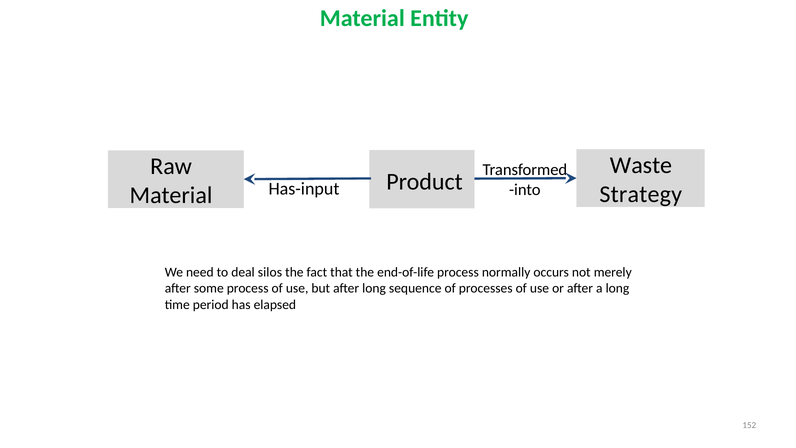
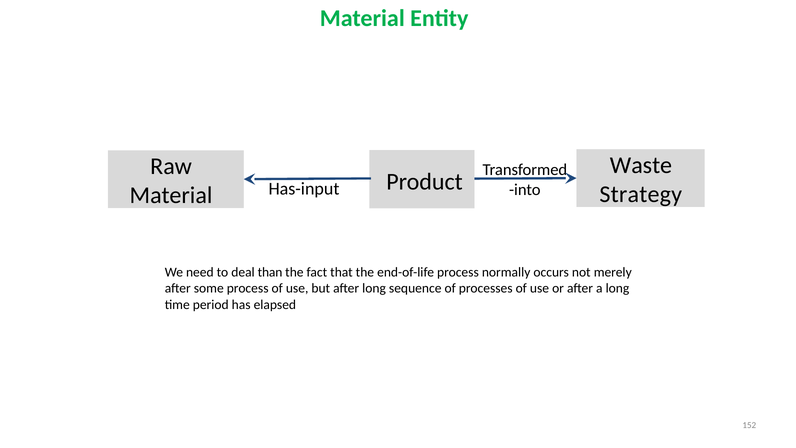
silos: silos -> than (270, 272)
